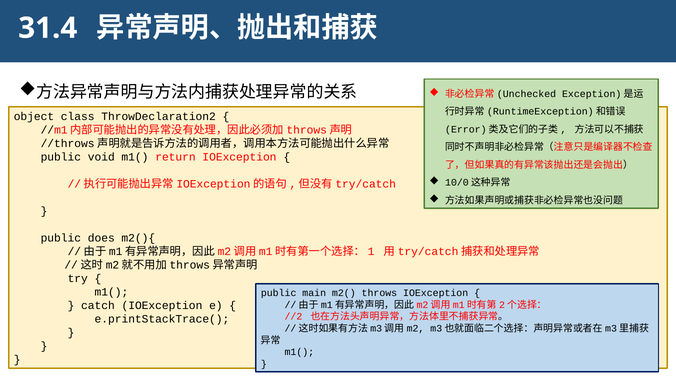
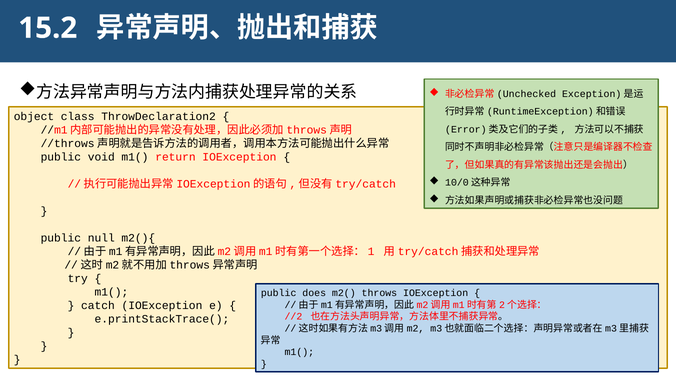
31.4: 31.4 -> 15.2 (48, 28)
does: does -> null (101, 238)
main: main -> does (314, 293)
